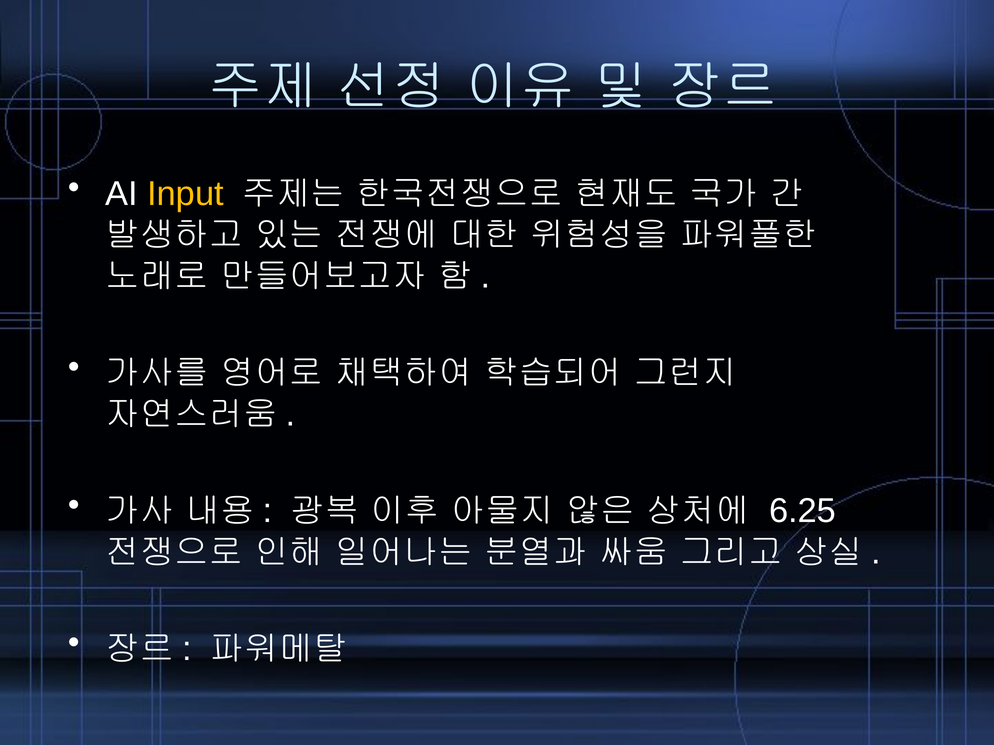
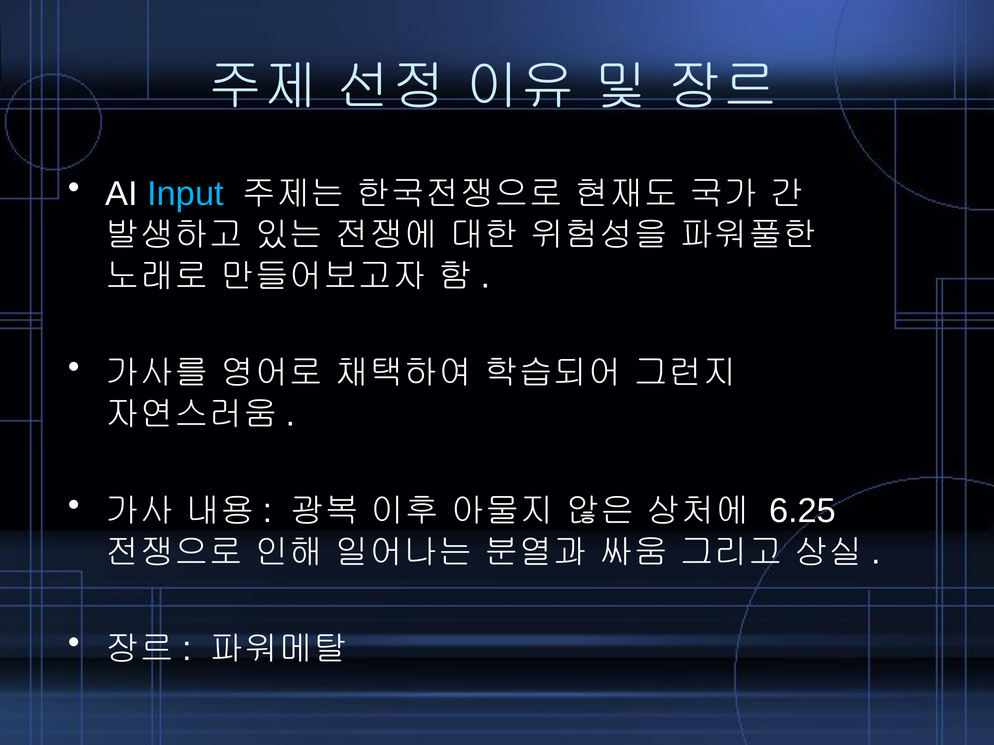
Input colour: yellow -> light blue (186, 194)
